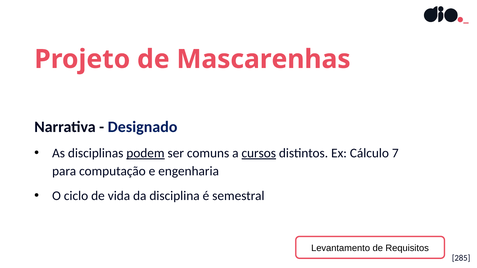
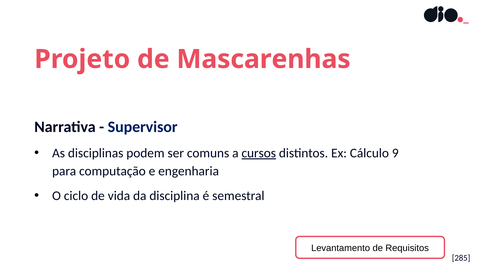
Designado: Designado -> Supervisor (143, 127)
podem underline: present -> none (145, 153)
7: 7 -> 9 (395, 153)
